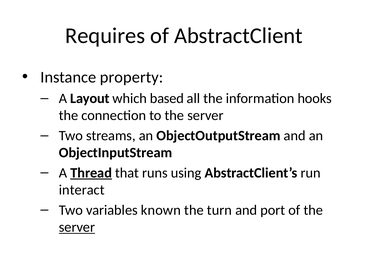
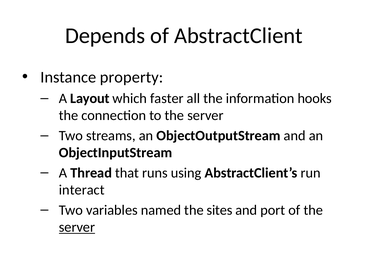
Requires: Requires -> Depends (105, 36)
based: based -> faster (167, 98)
Thread underline: present -> none (91, 173)
known: known -> named (161, 210)
turn: turn -> sites (220, 210)
